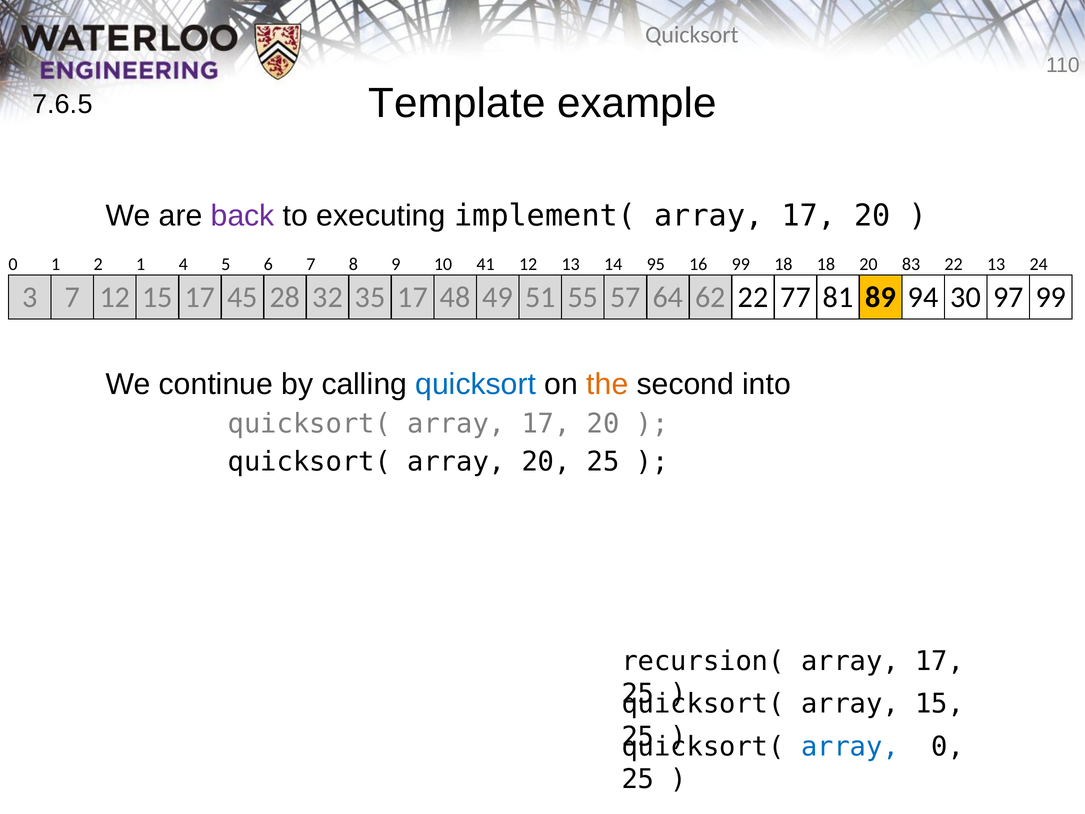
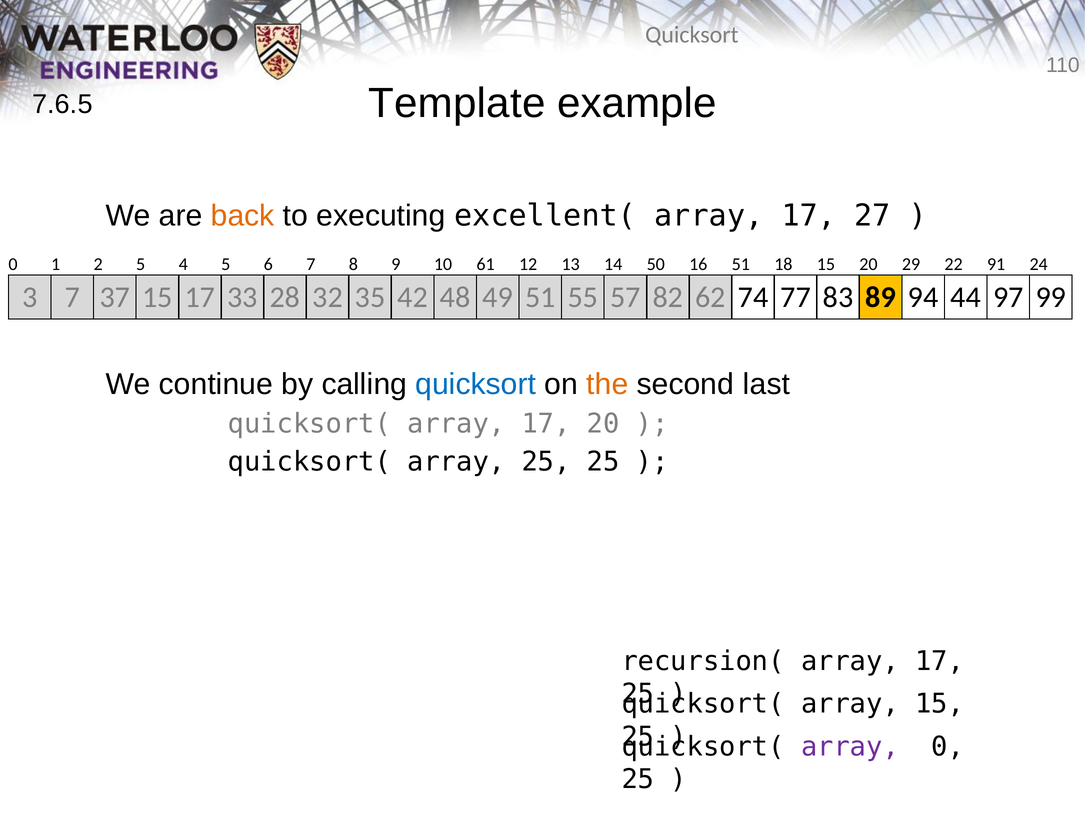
back colour: purple -> orange (243, 216)
implement(: implement( -> excellent( (545, 216)
20: 20 -> 27 (872, 216)
2 1: 1 -> 5 (141, 264)
41: 41 -> 61 (486, 264)
95: 95 -> 50 (656, 264)
16 99: 99 -> 51 (741, 264)
18 18: 18 -> 15 (826, 264)
83: 83 -> 29 (911, 264)
22 13: 13 -> 91 (996, 264)
7 12: 12 -> 37 (115, 297)
45: 45 -> 33 (242, 297)
35 17: 17 -> 42 (413, 297)
64: 64 -> 82 (668, 297)
62 22: 22 -> 74 (753, 297)
81: 81 -> 83 (838, 297)
30: 30 -> 44 (966, 297)
into: into -> last (766, 384)
array 20: 20 -> 25 (546, 462)
array colour: blue -> purple (850, 746)
